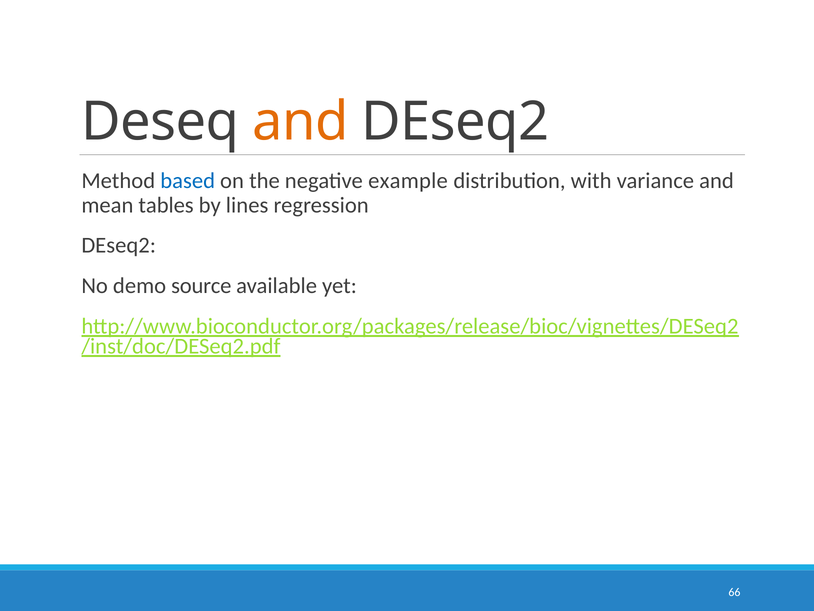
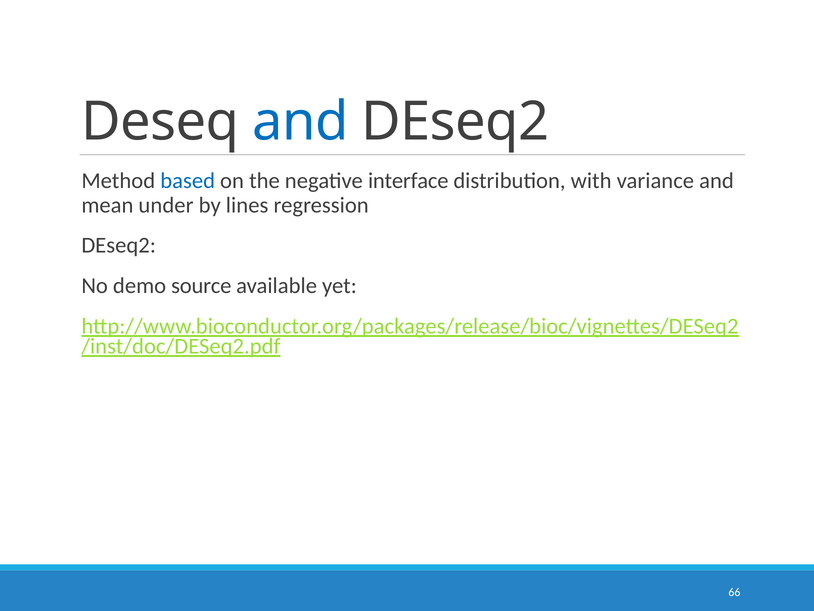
and colour: orange -> blue (300, 122)
example: example -> interface (408, 180)
tables: tables -> under (166, 205)
